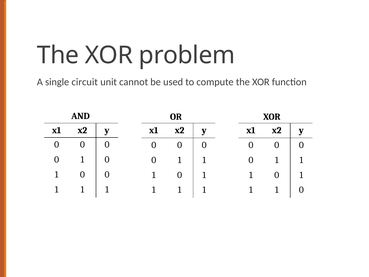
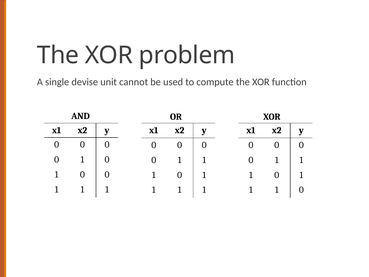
circuit: circuit -> devise (85, 82)
